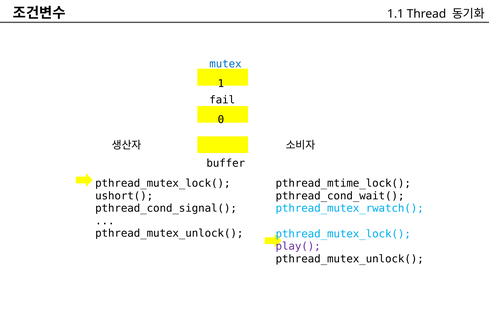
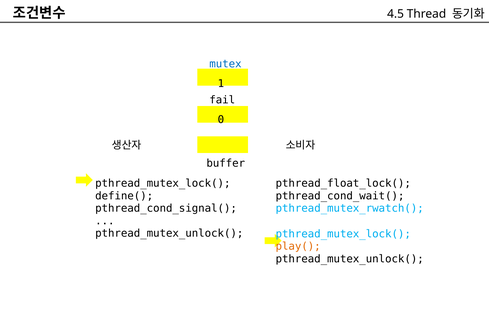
1.1: 1.1 -> 4.5 (396, 14)
pthread_mtime_lock(: pthread_mtime_lock( -> pthread_float_lock( (343, 183)
ushort(: ushort( -> define( (124, 196)
play( colour: purple -> orange (298, 247)
